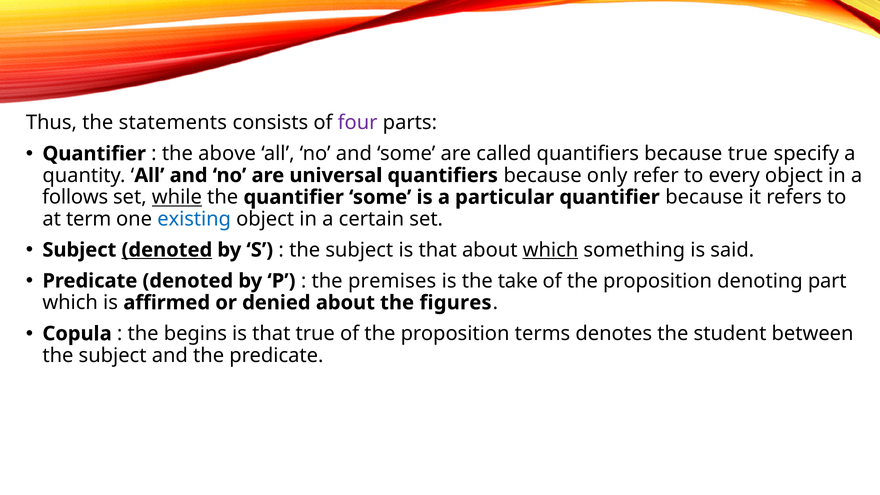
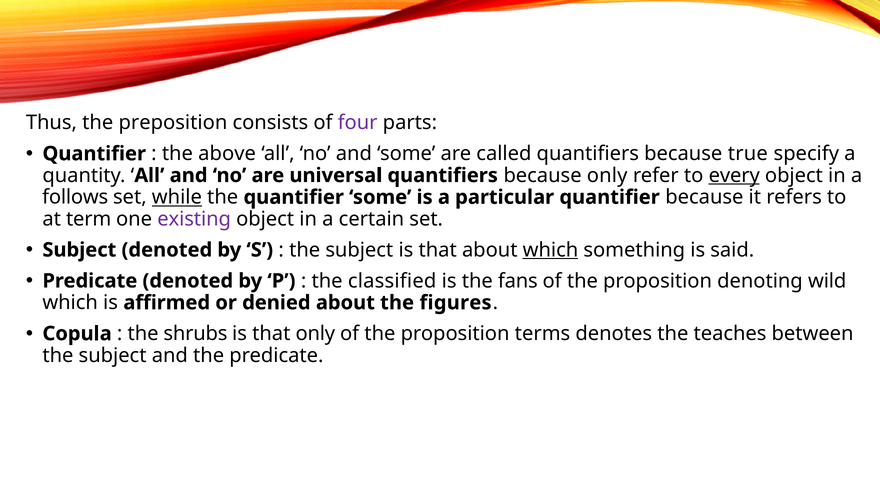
statements: statements -> preposition (173, 123)
every underline: none -> present (734, 175)
existing colour: blue -> purple (194, 219)
denoted underline: present -> none (167, 250)
premises: premises -> classified (392, 281)
take: take -> fans (518, 281)
part: part -> wild (827, 281)
begins: begins -> shrubs (195, 334)
that true: true -> only (315, 334)
student: student -> teaches (730, 334)
